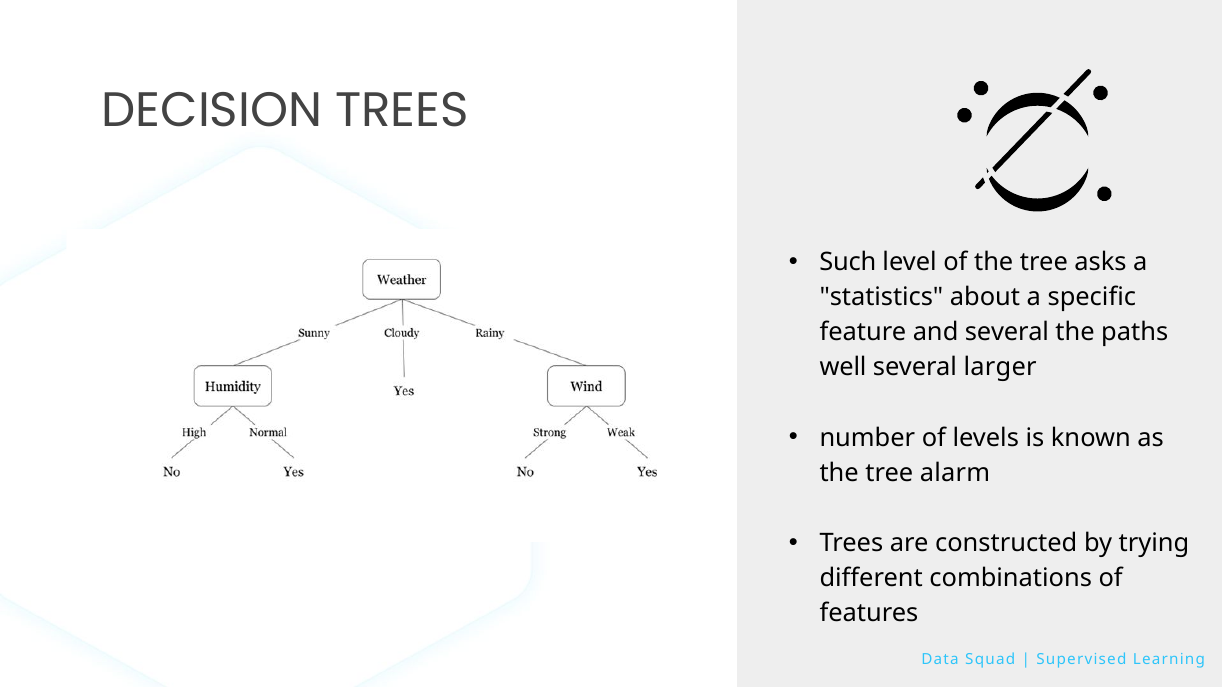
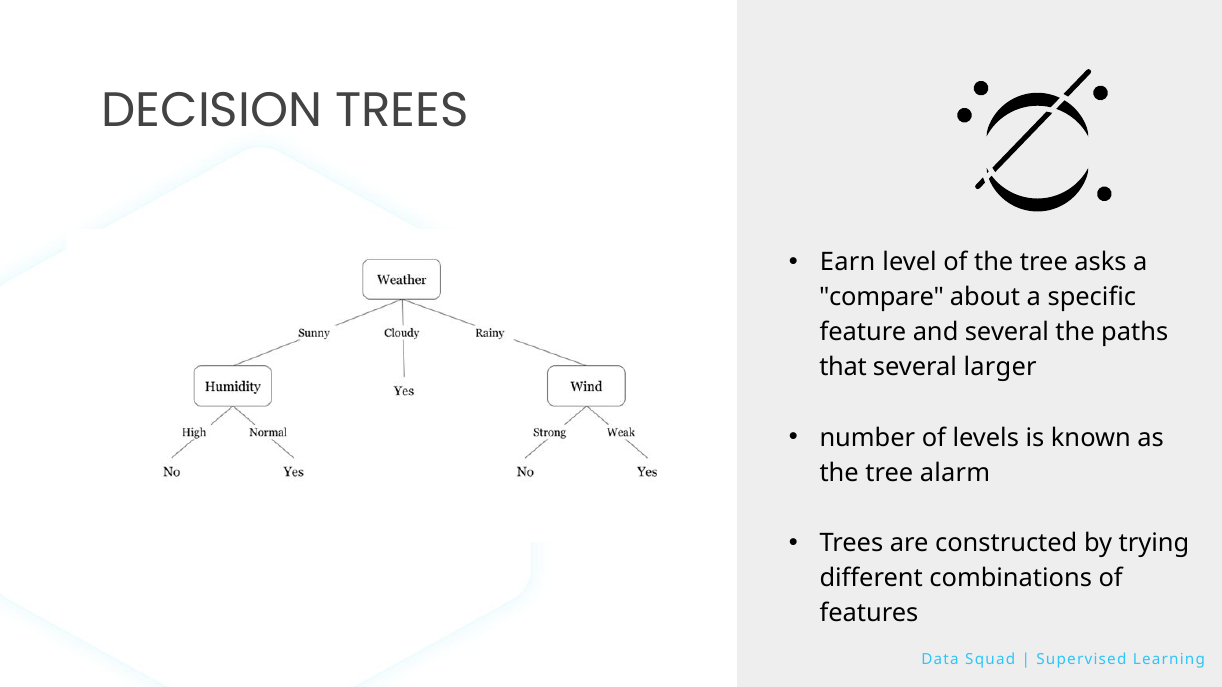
Such: Such -> Earn (848, 262)
statistics: statistics -> compare (882, 297)
well: well -> that (843, 368)
